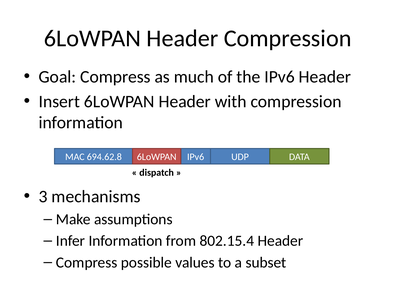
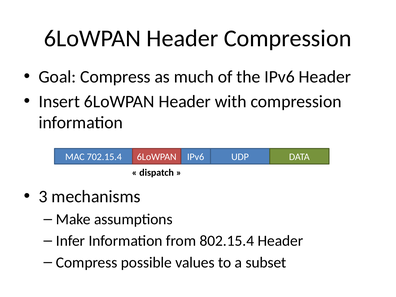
694.62.8: 694.62.8 -> 702.15.4 (104, 157)
